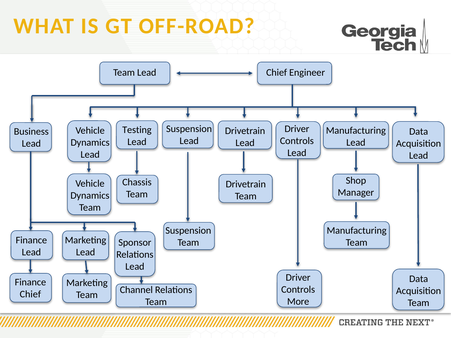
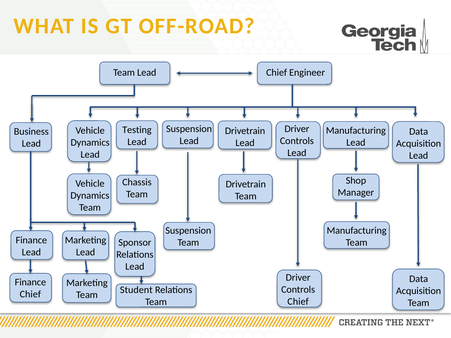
Channel: Channel -> Student (136, 290)
More: More -> Chief (298, 302)
